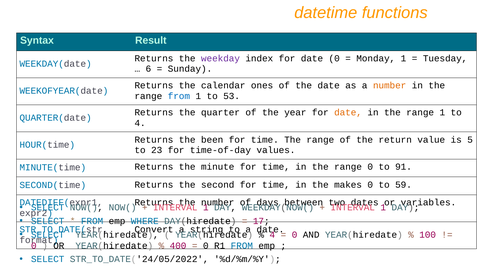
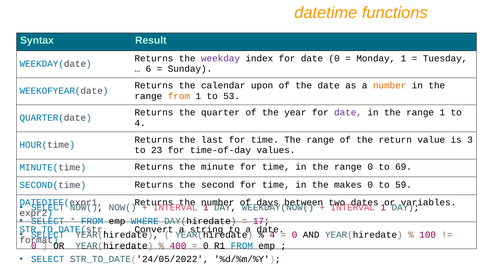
ones: ones -> upon (262, 86)
from colour: blue -> orange (179, 96)
date colour: orange -> purple (348, 113)
been: been -> last (212, 140)
5: 5 -> 3 (470, 140)
91: 91 -> 69 (404, 167)
